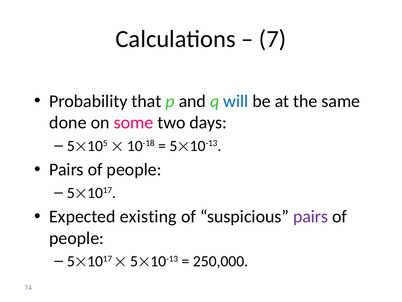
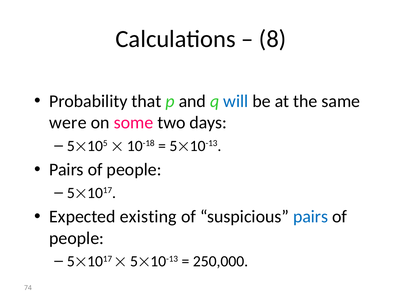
7: 7 -> 8 (273, 39)
done: done -> were (68, 123)
pairs colour: purple -> blue (311, 216)
